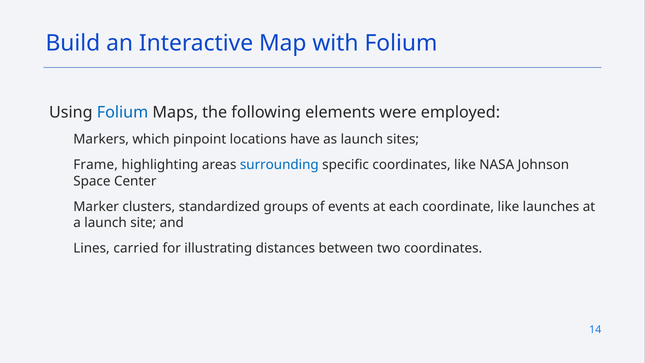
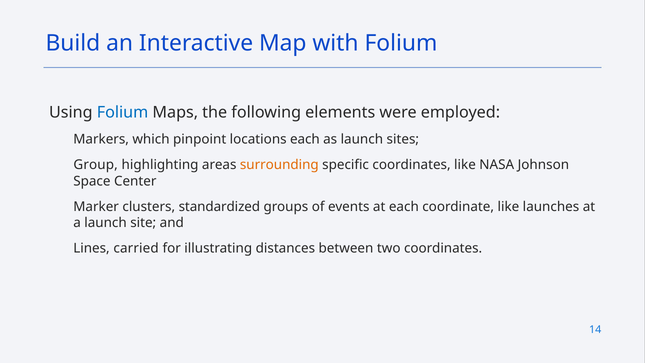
locations have: have -> each (305, 139)
Frame: Frame -> Group (96, 165)
surrounding colour: blue -> orange (279, 165)
